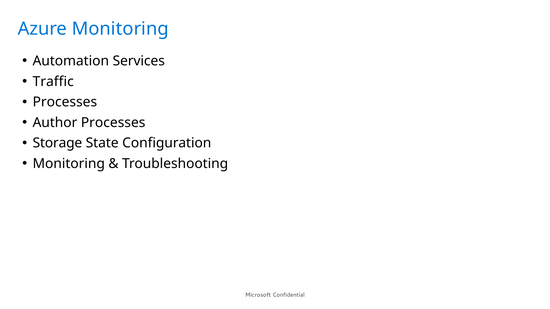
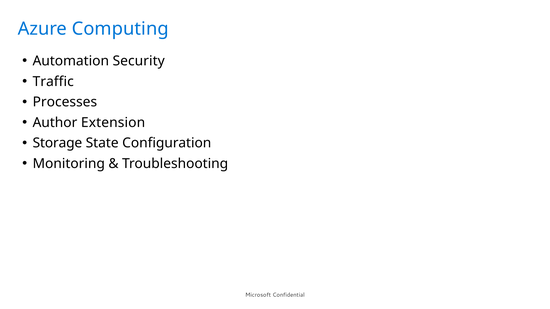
Azure Monitoring: Monitoring -> Computing (120, 29)
Services: Services -> Security (139, 61)
Author Processes: Processes -> Extension (113, 123)
